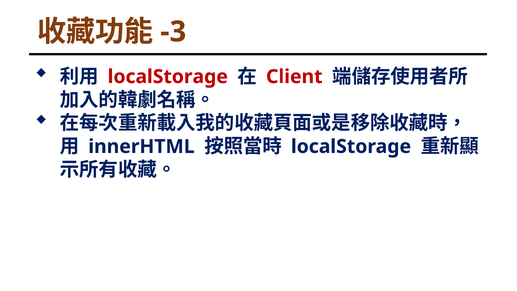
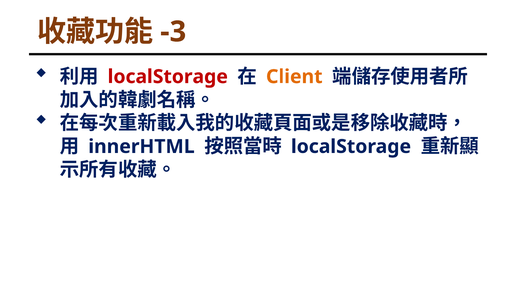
Client colour: red -> orange (294, 77)
